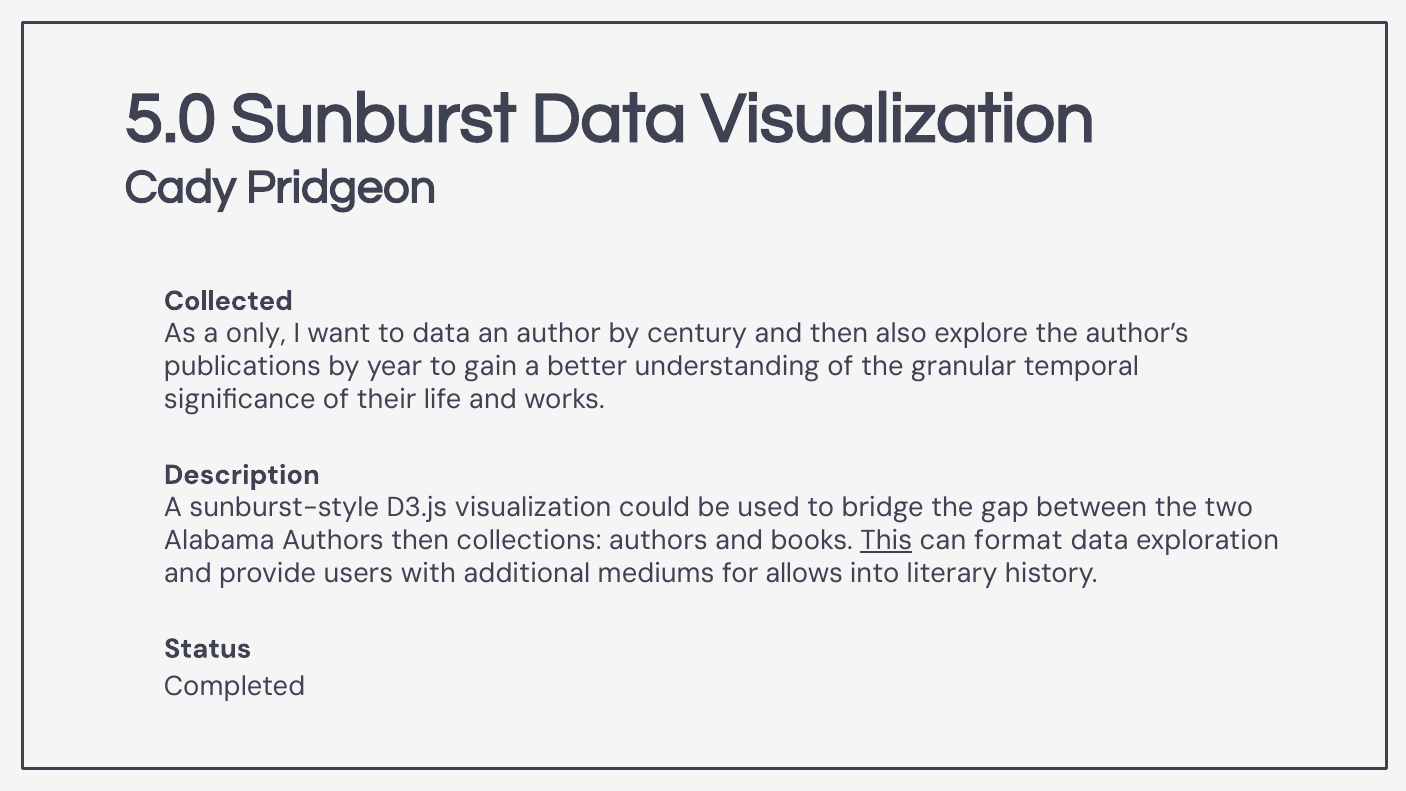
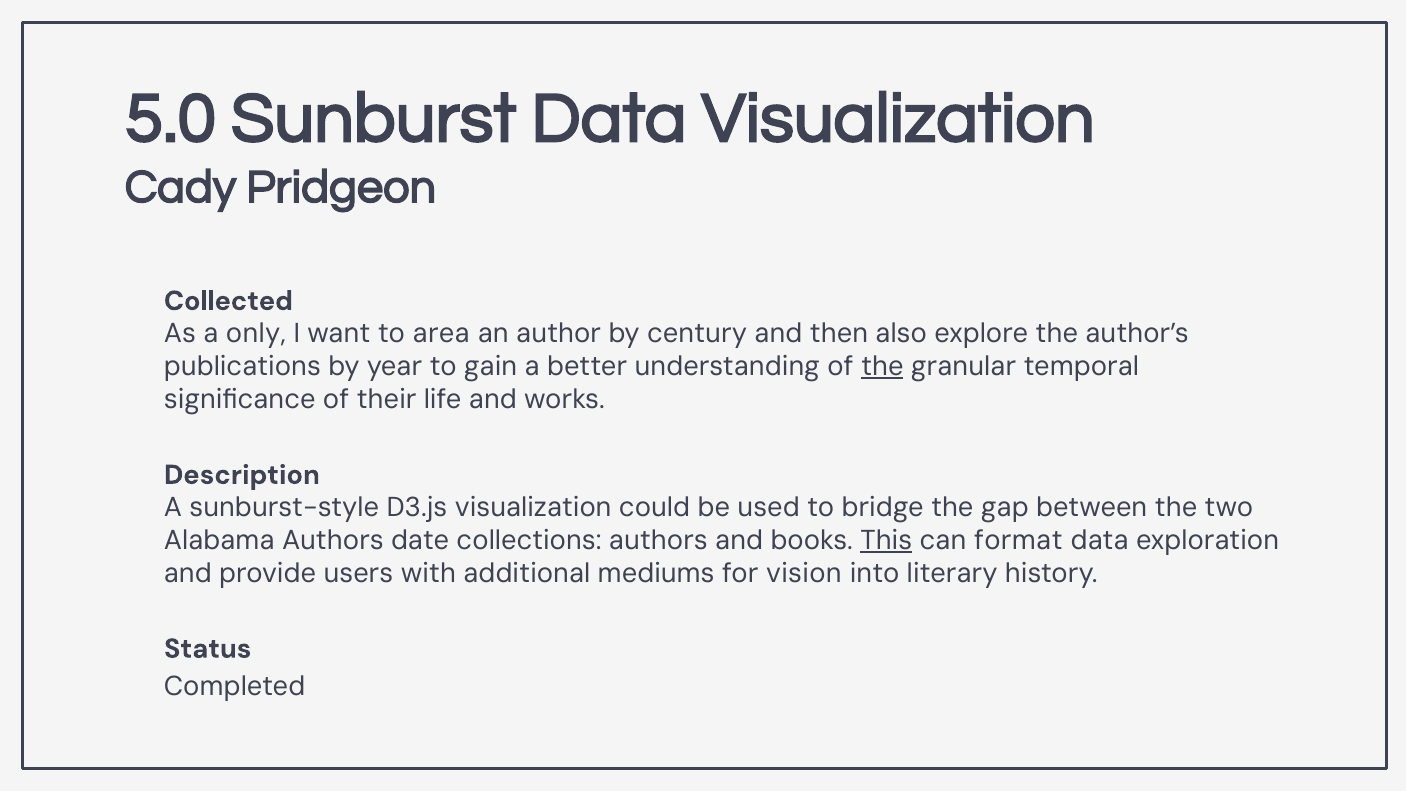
to data: data -> area (441, 334)
the underline: none -> present (882, 366)
Authors then: then -> date (420, 540)
allows: allows -> vision (804, 573)
